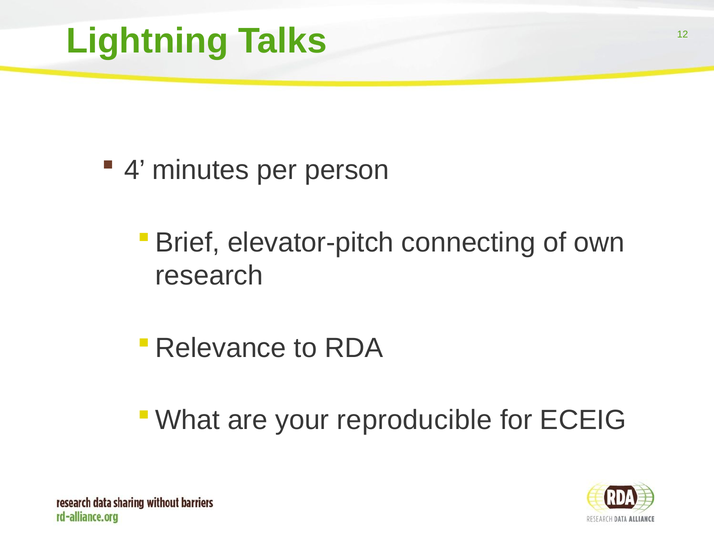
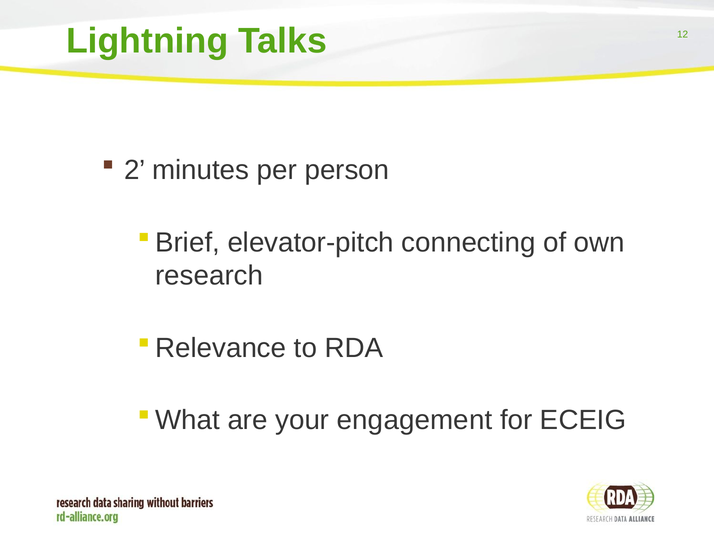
4: 4 -> 2 (135, 170)
reproducible: reproducible -> engagement (415, 421)
